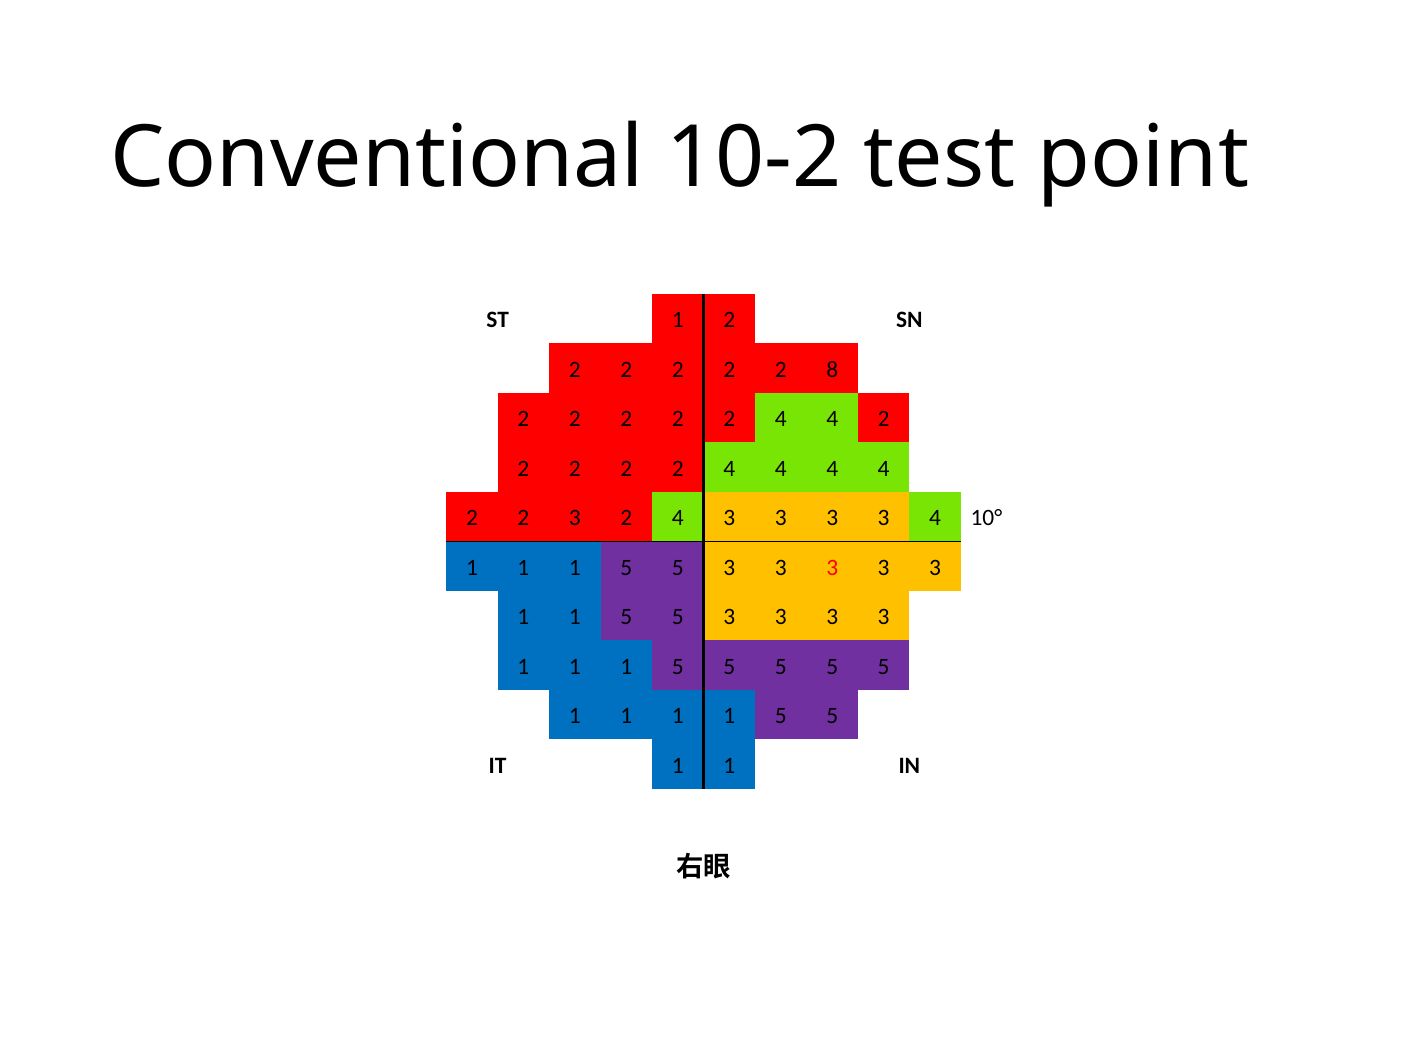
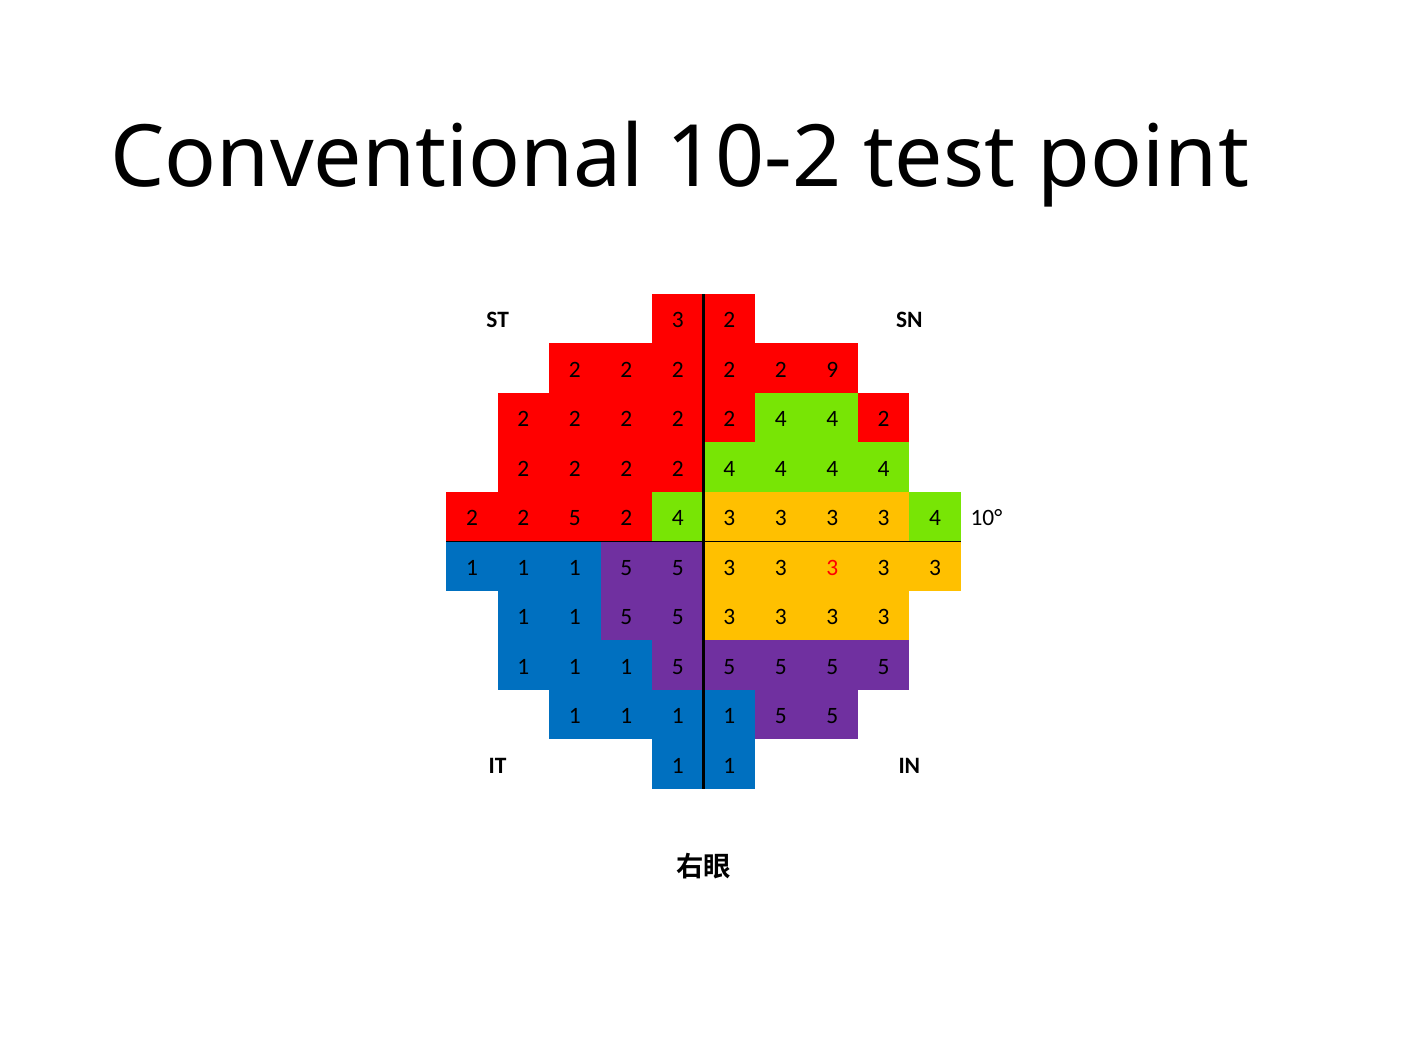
ST 1: 1 -> 3 (678, 320)
8: 8 -> 9 (832, 369)
2 3: 3 -> 5 (575, 517)
